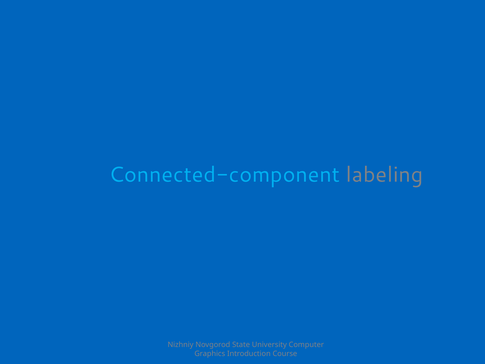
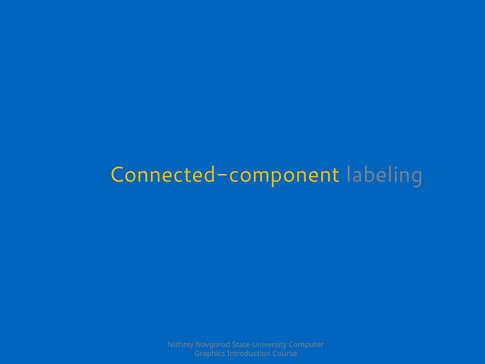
Connected-component colour: light blue -> yellow (224, 174)
